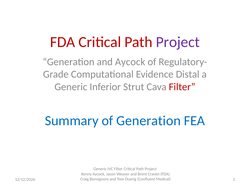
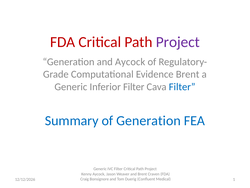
Evidence Distal: Distal -> Brent (188, 74)
Inferior Strut: Strut -> Filter (134, 87)
Filter colour: red -> blue (182, 87)
